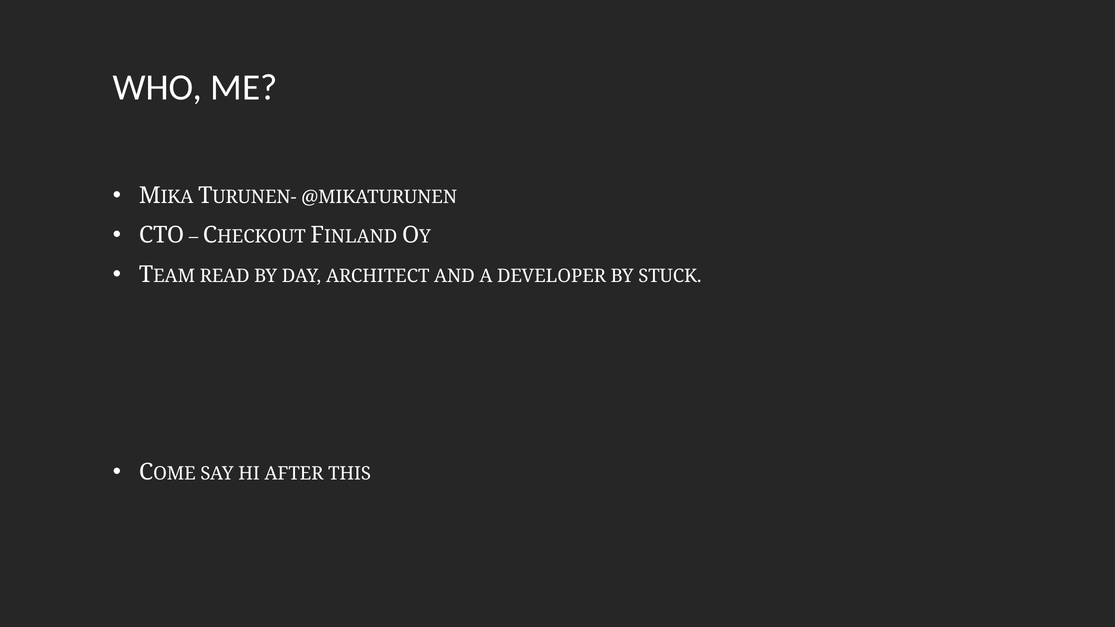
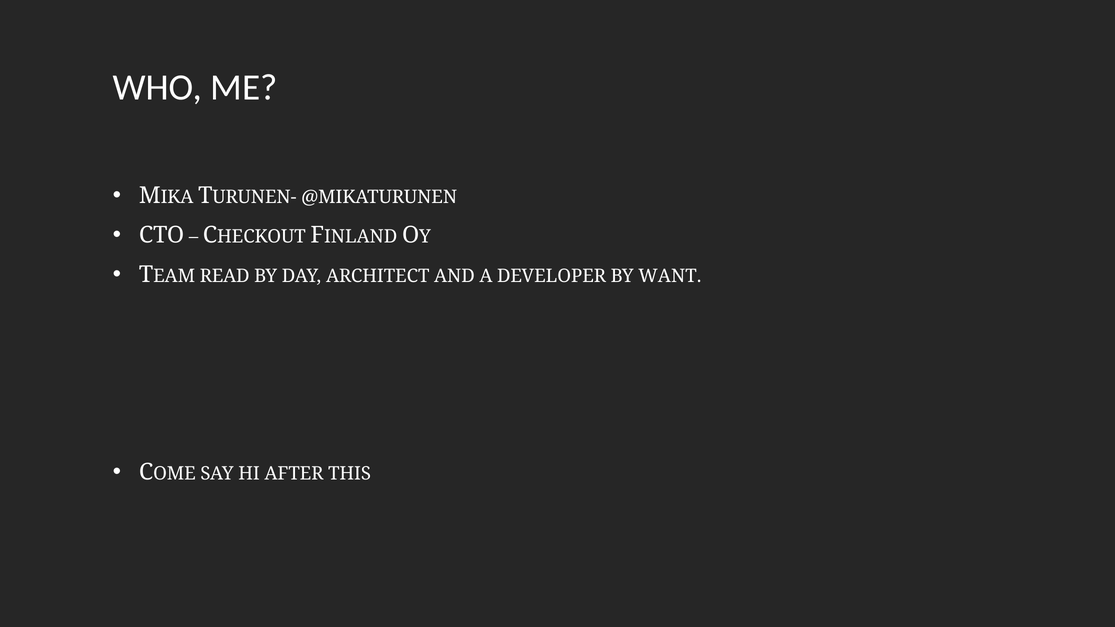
STUCK: STUCK -> WANT (670, 276)
